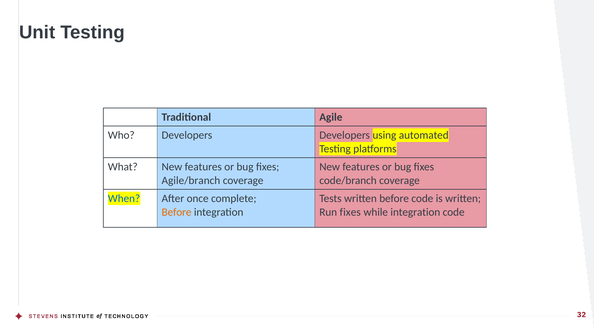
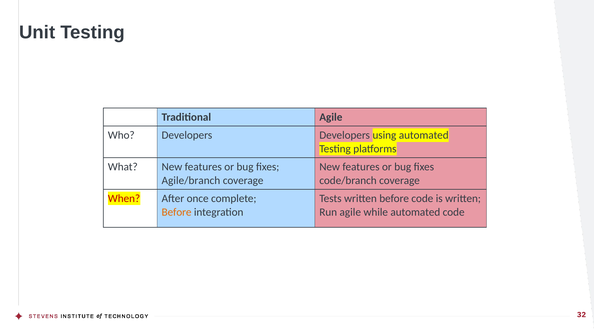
When colour: blue -> red (124, 199)
Run fixes: fixes -> agile (350, 212)
while integration: integration -> automated (415, 212)
